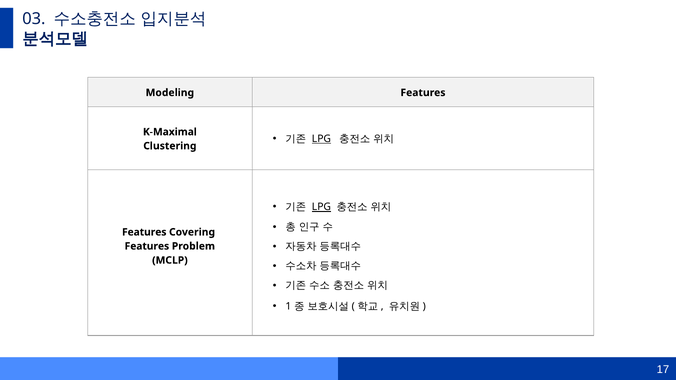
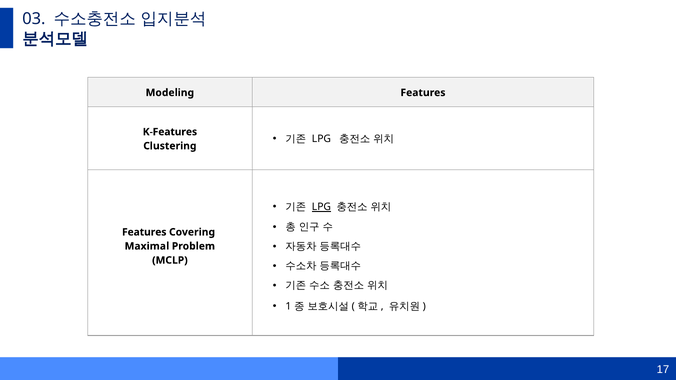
K-Maximal: K-Maximal -> K-Features (170, 132)
LPG underline: present -> none (321, 139)
Features: Features -> Maximal (147, 246)
